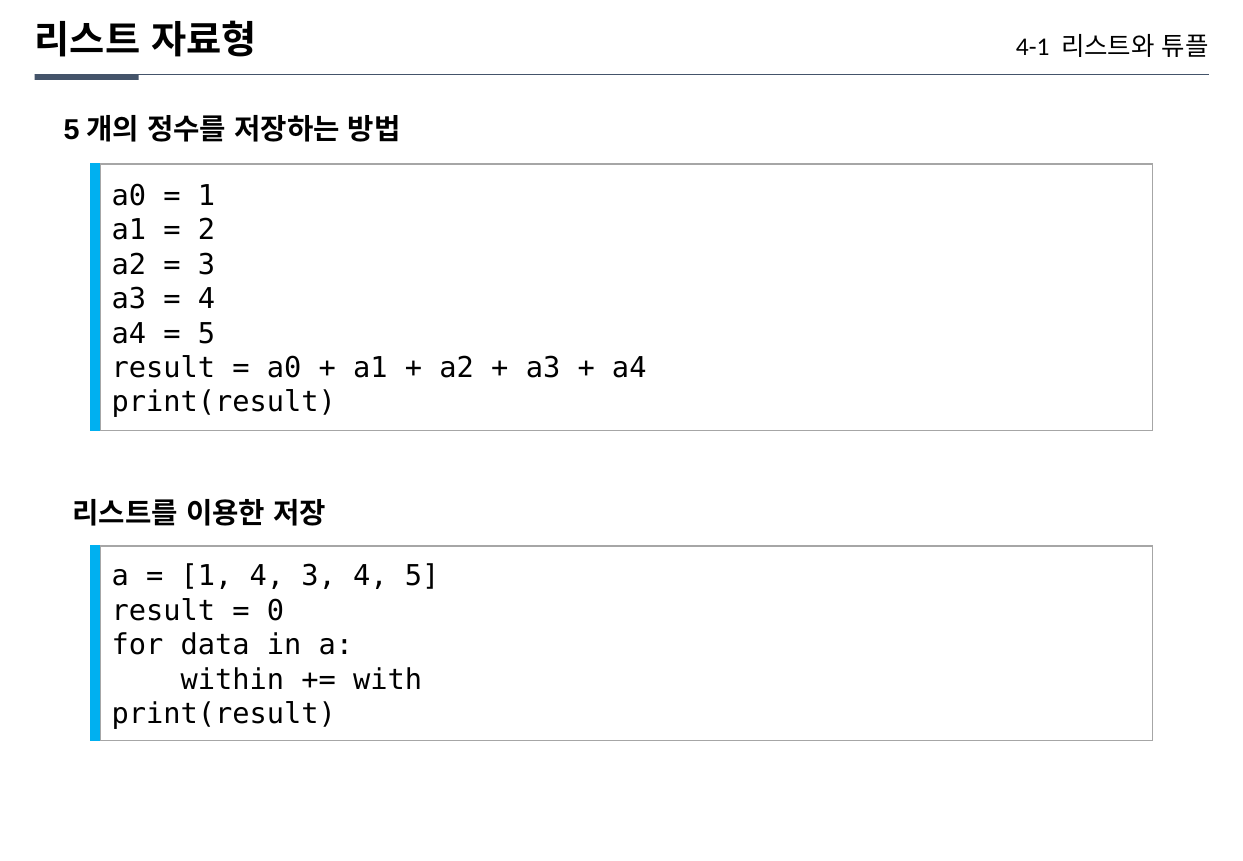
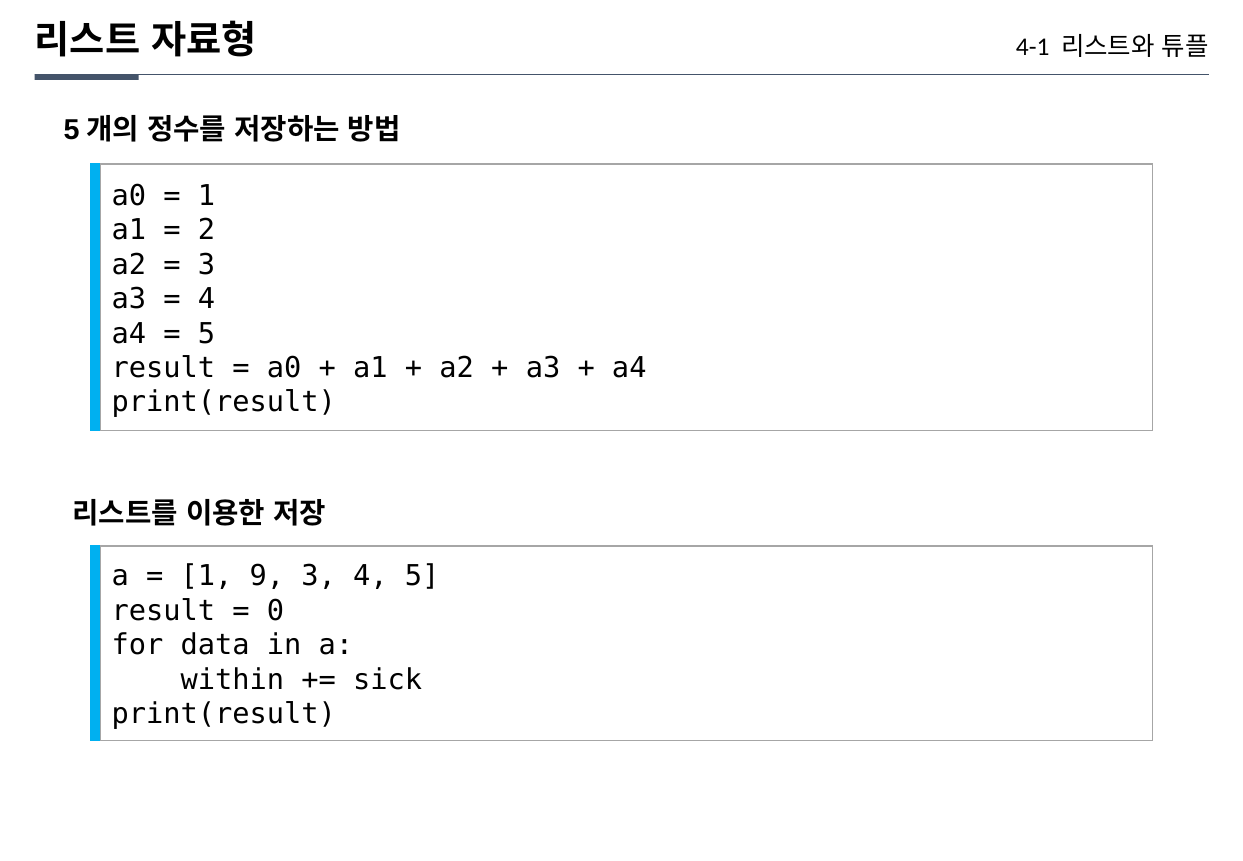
1 4: 4 -> 9 (267, 576)
with: with -> sick (388, 679)
